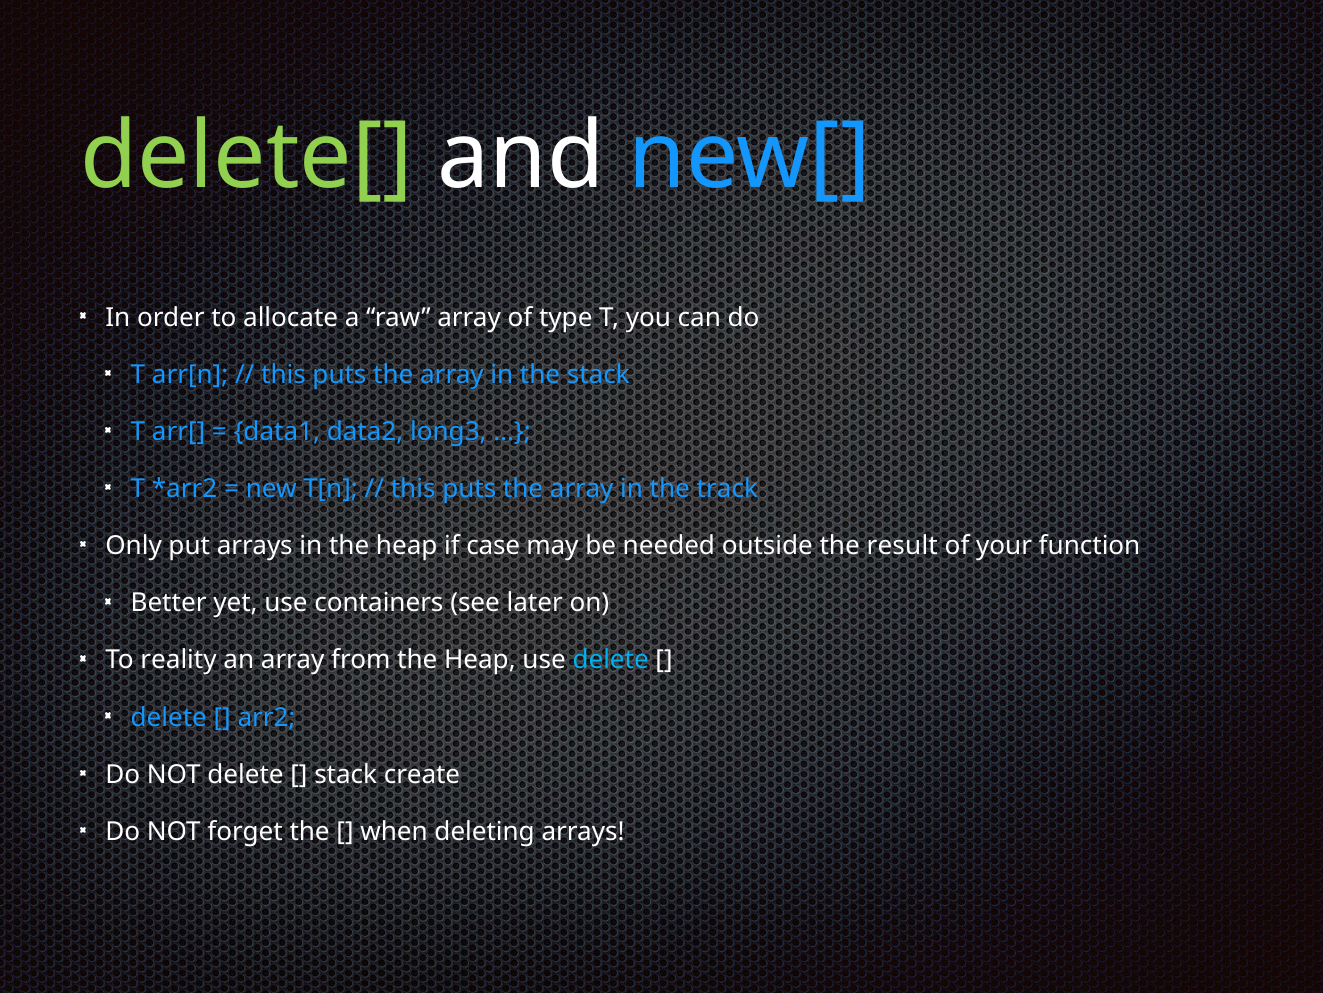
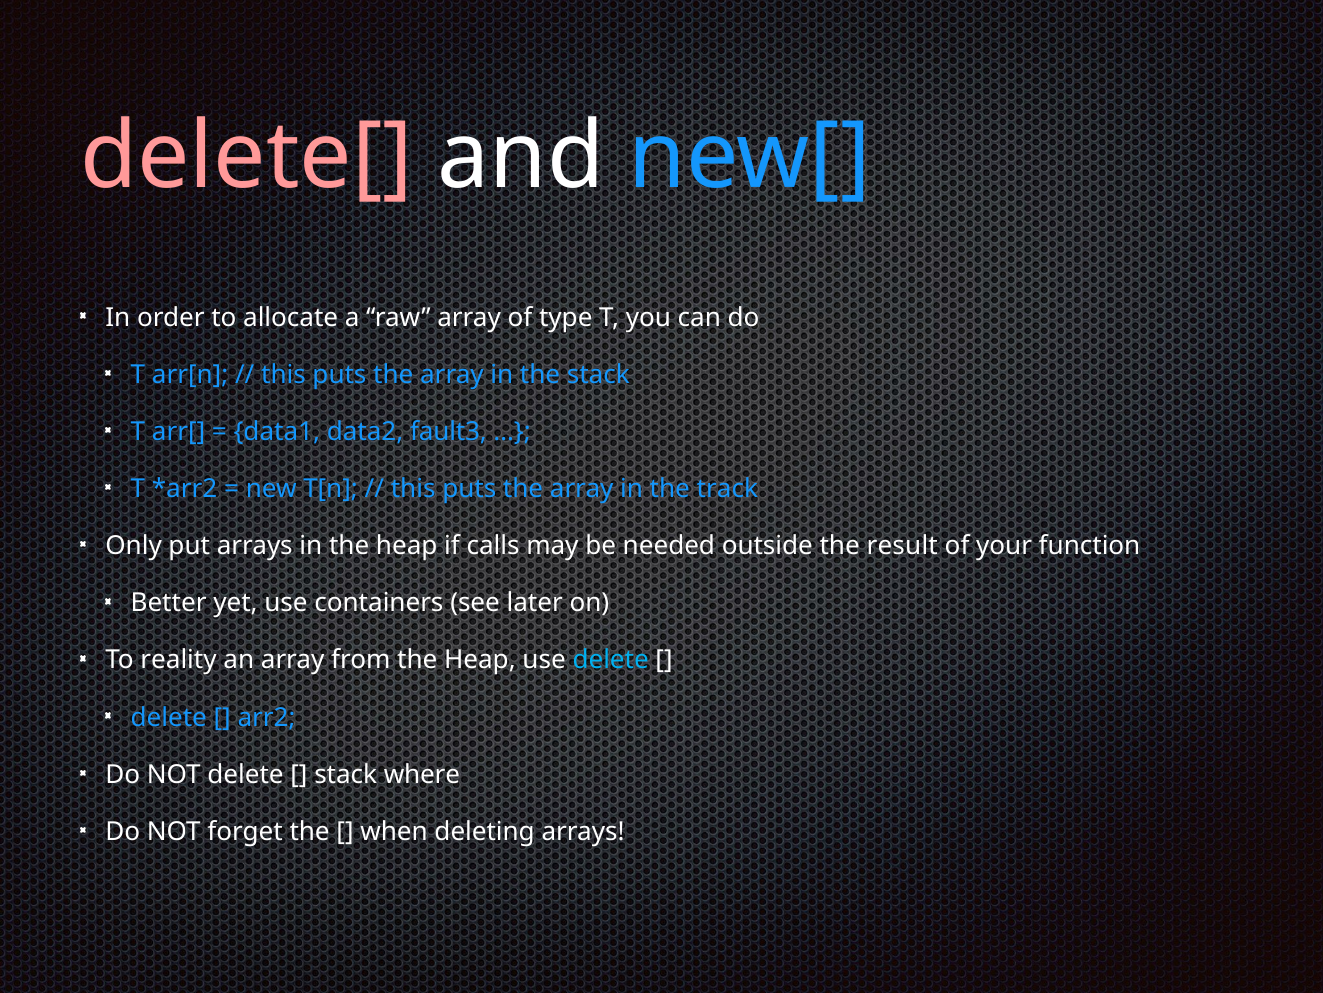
delete[ colour: light green -> pink (247, 156)
long3: long3 -> fault3 (448, 431)
case: case -> calls (493, 546)
create: create -> where (422, 774)
